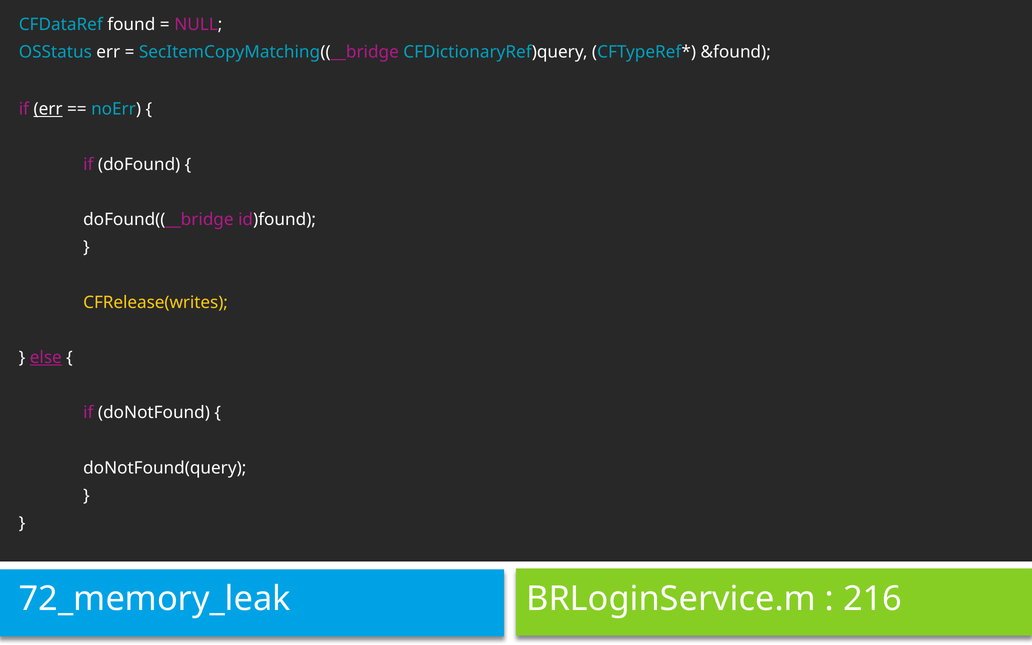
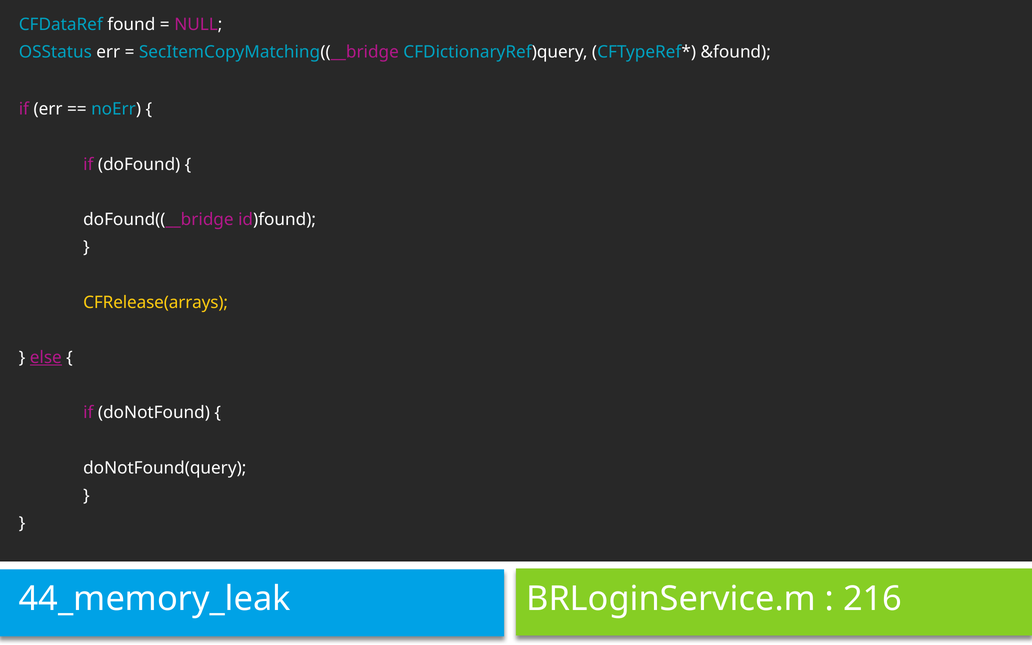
err underline: present -> none (48, 109)
CFRelease(writes: CFRelease(writes -> CFRelease(arrays (156, 302)
72_memory_leak: 72_memory_leak -> 44_memory_leak (155, 599)
